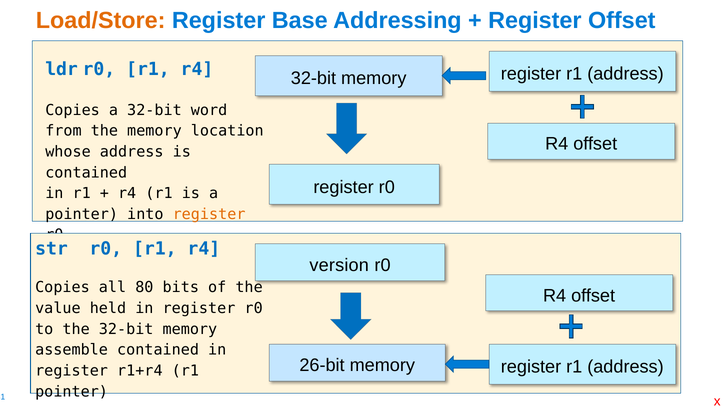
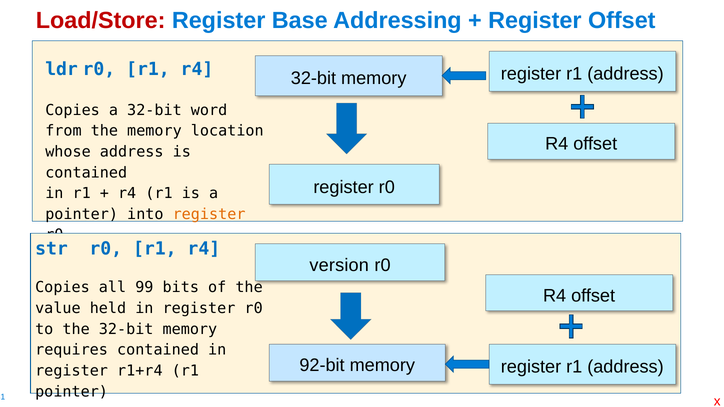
Load/Store colour: orange -> red (101, 21)
80: 80 -> 99 (144, 288)
assemble: assemble -> requires (72, 350)
26-bit: 26-bit -> 92-bit (322, 366)
